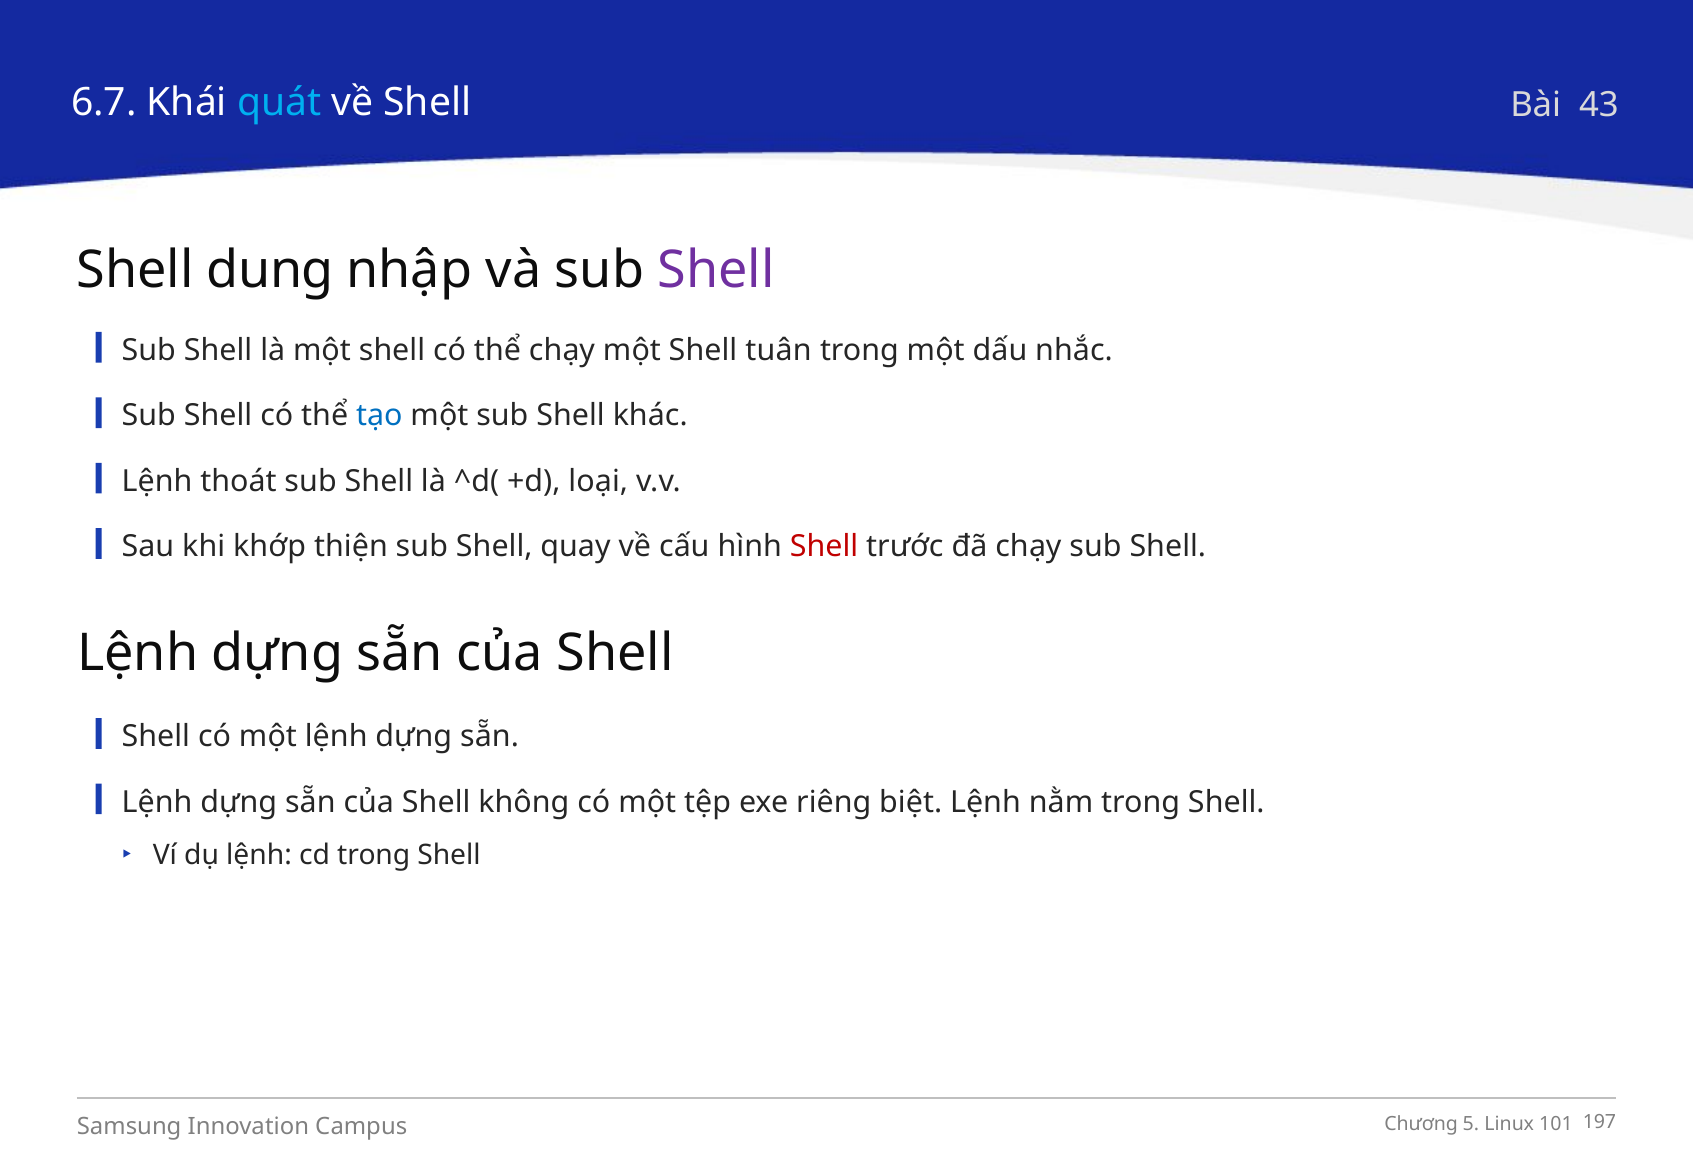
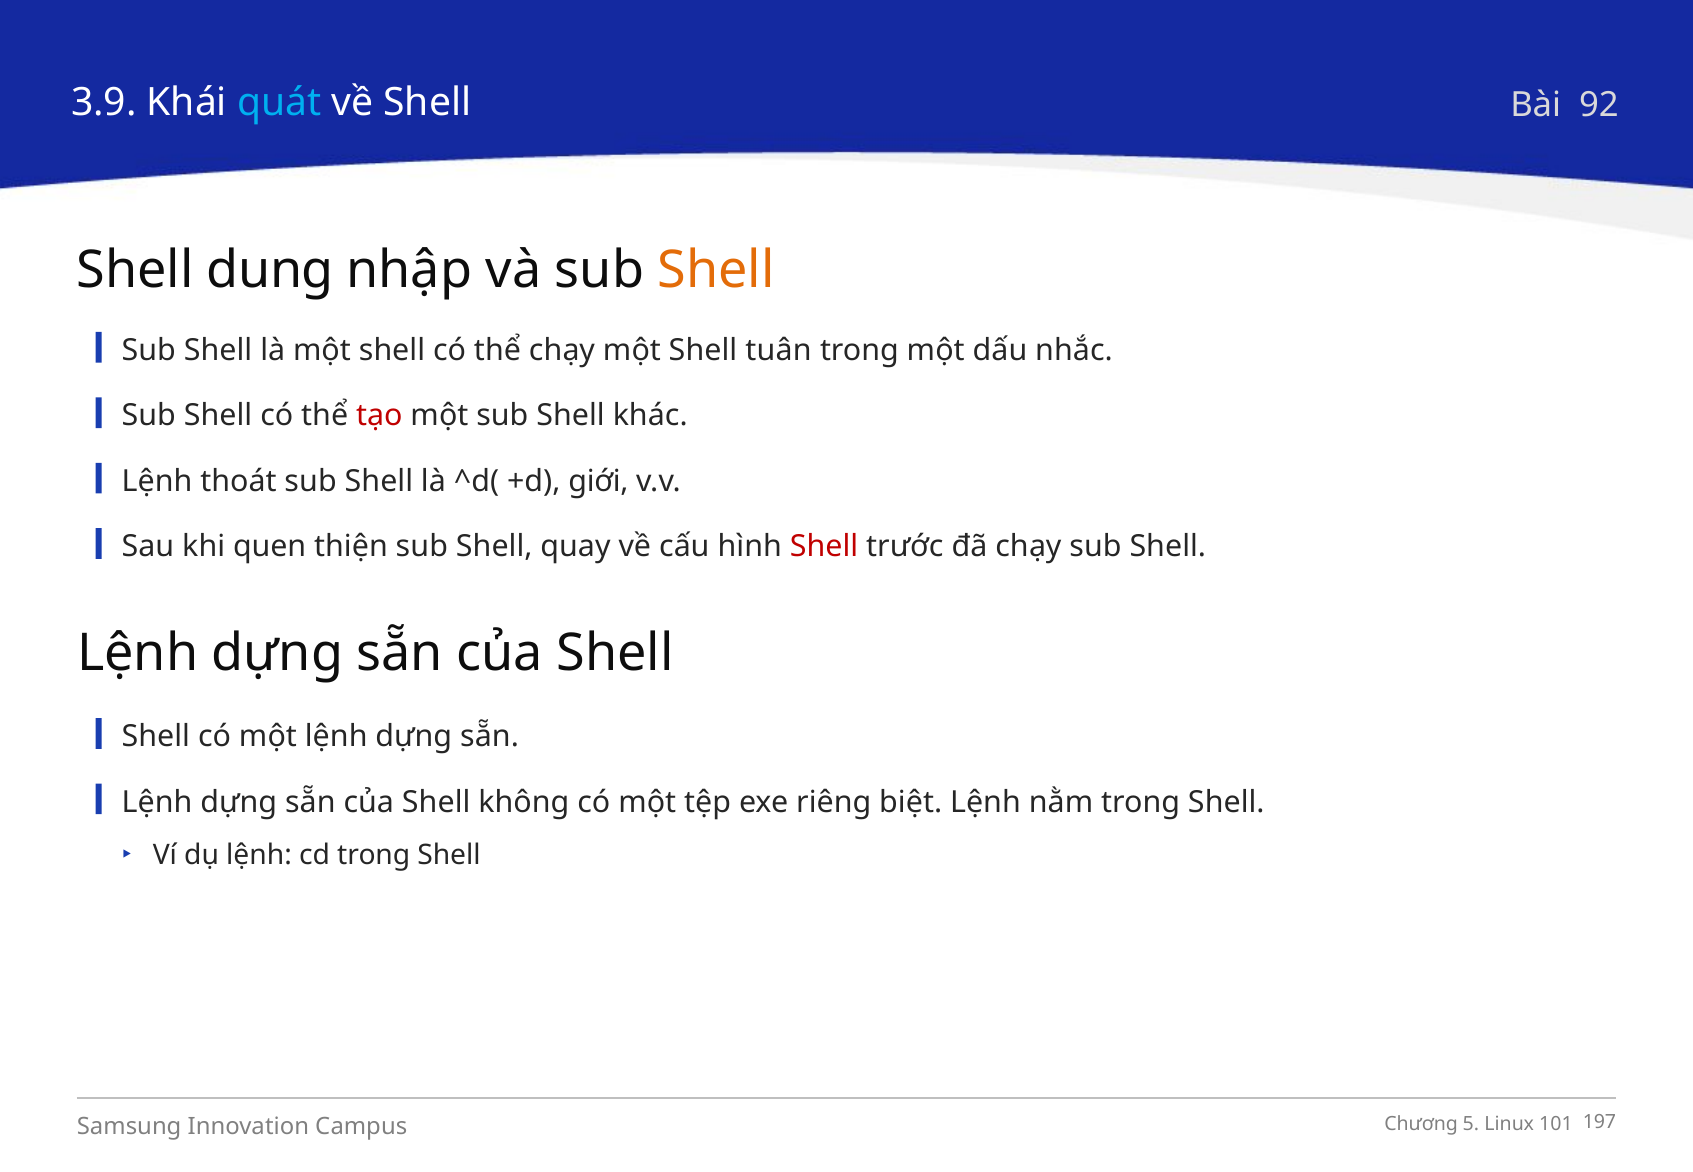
6.7: 6.7 -> 3.9 (104, 102)
43: 43 -> 92 (1599, 105)
Shell colour: purple -> orange (716, 270)
tạo colour: blue -> red (379, 416)
loại: loại -> giới (598, 481)
khớp: khớp -> quen (270, 547)
